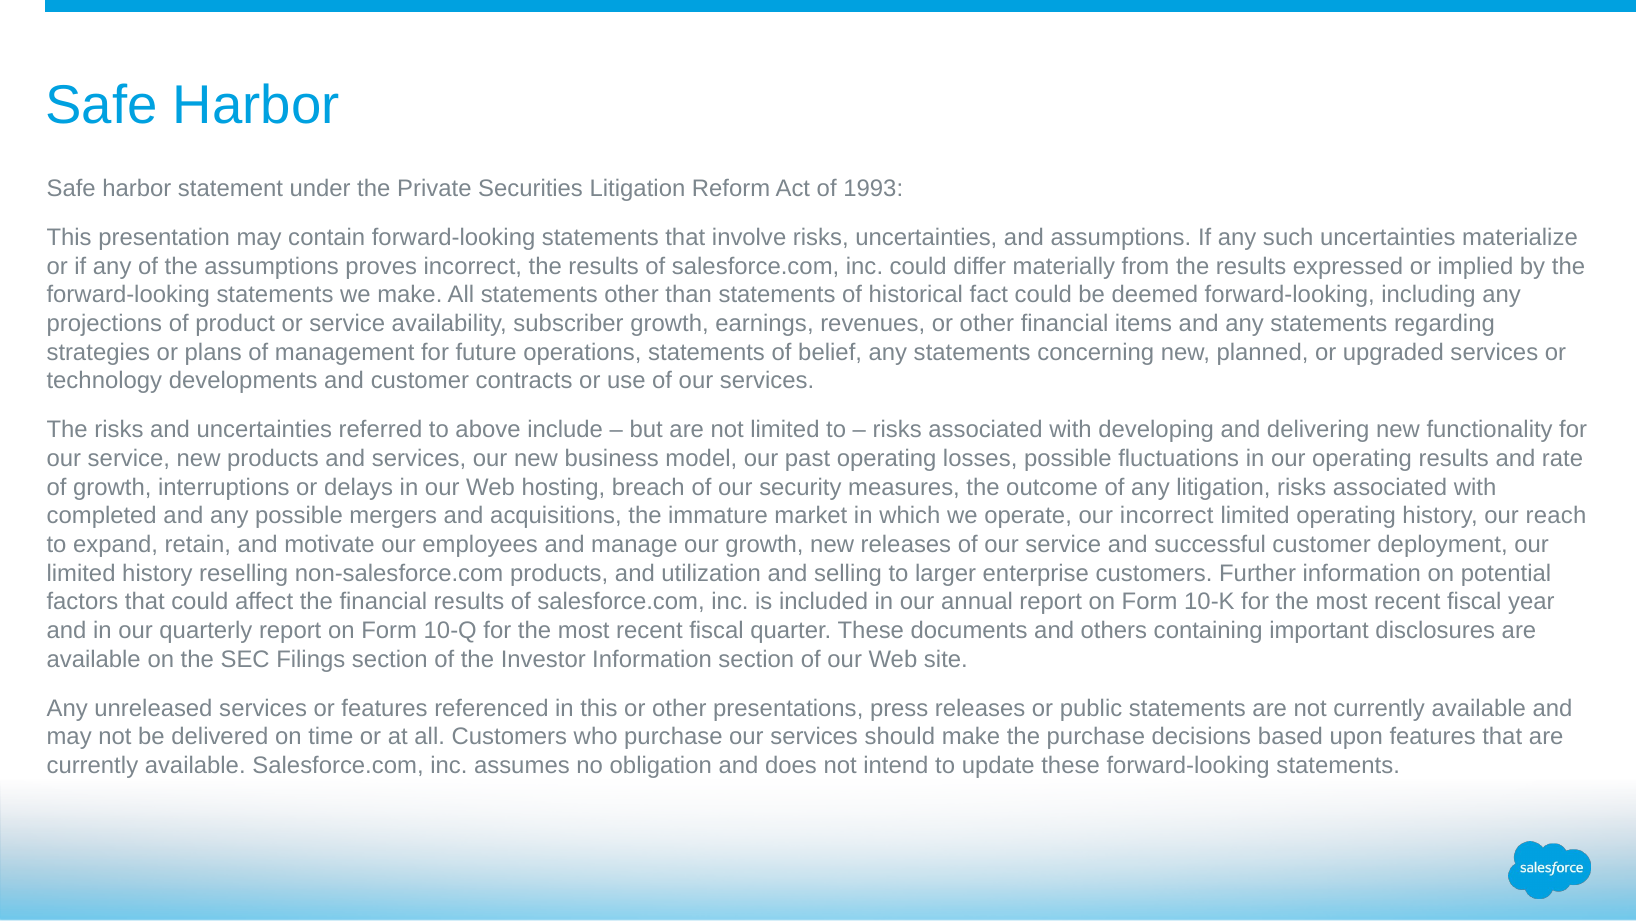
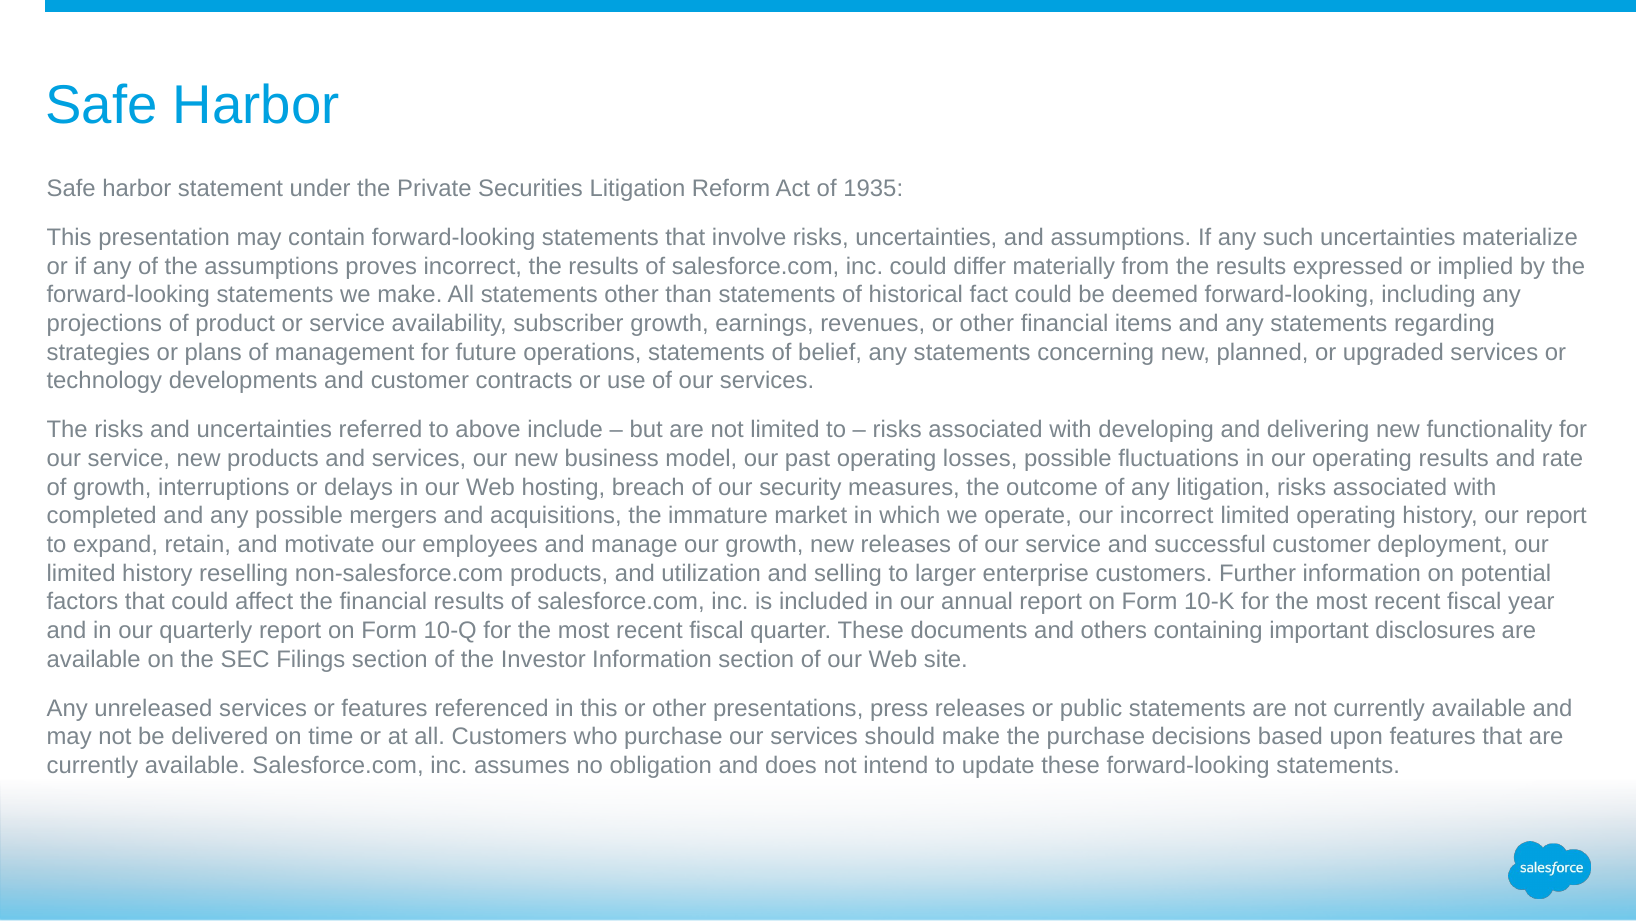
1993: 1993 -> 1935 (873, 188)
our reach: reach -> report (1556, 516)
